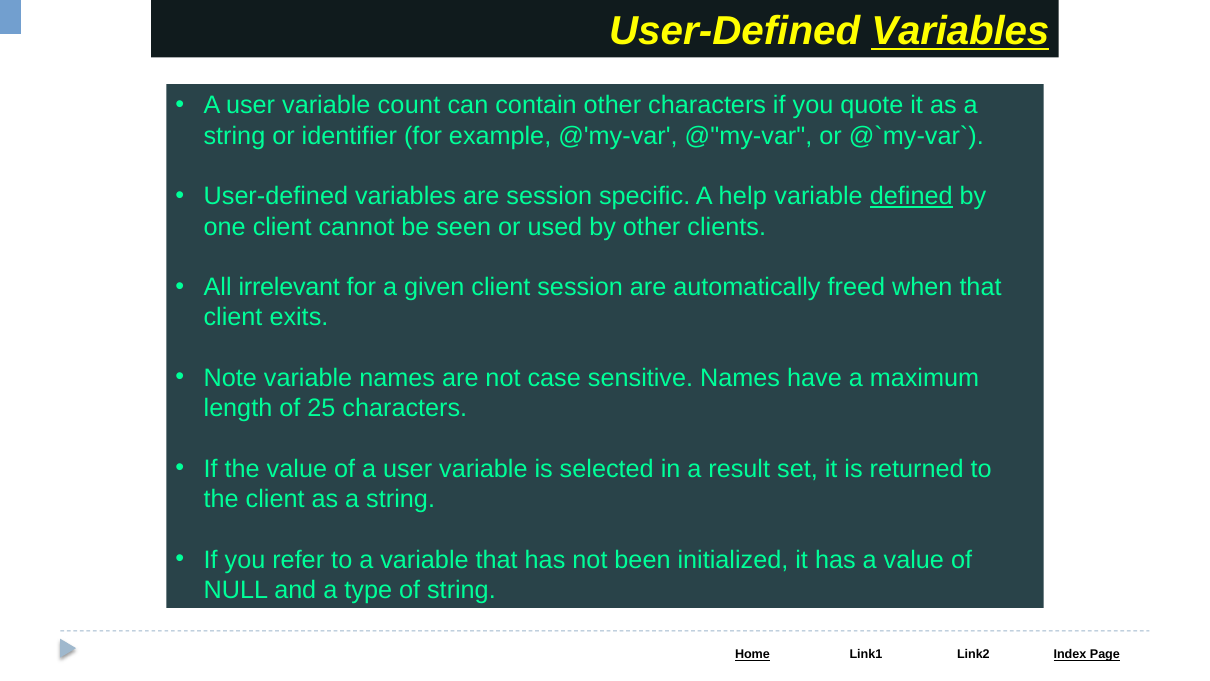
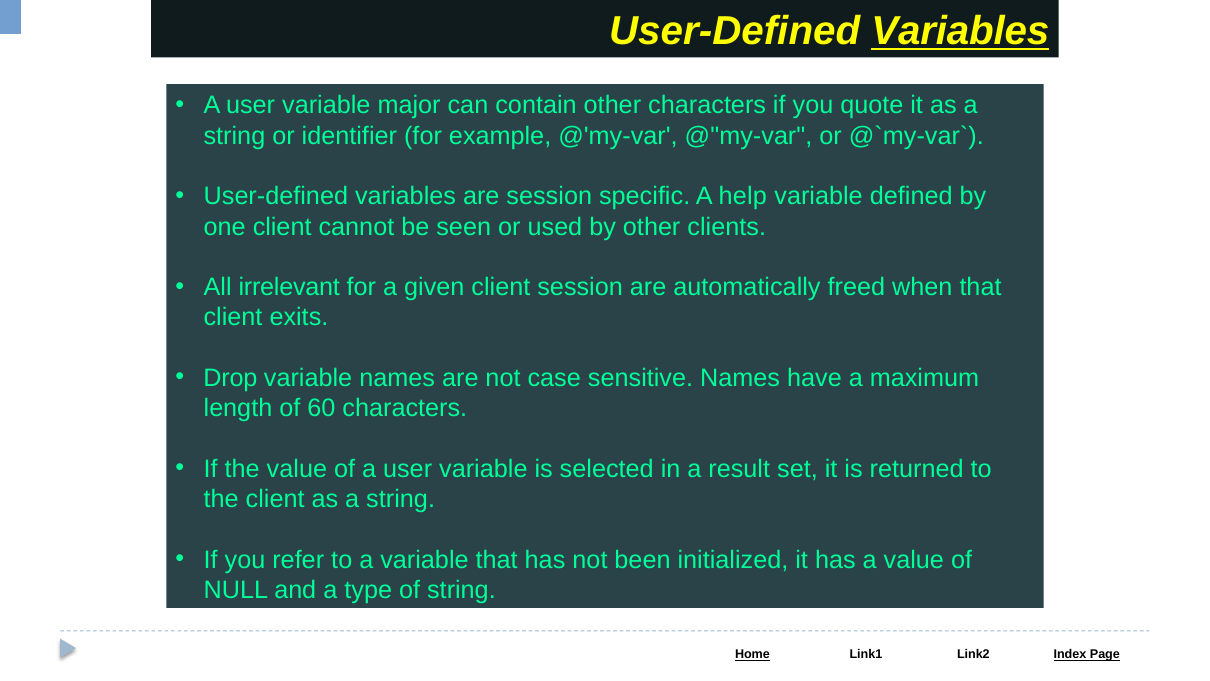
count: count -> major (409, 106)
defined underline: present -> none (911, 196)
Note: Note -> Drop (230, 378)
25: 25 -> 60 (321, 408)
